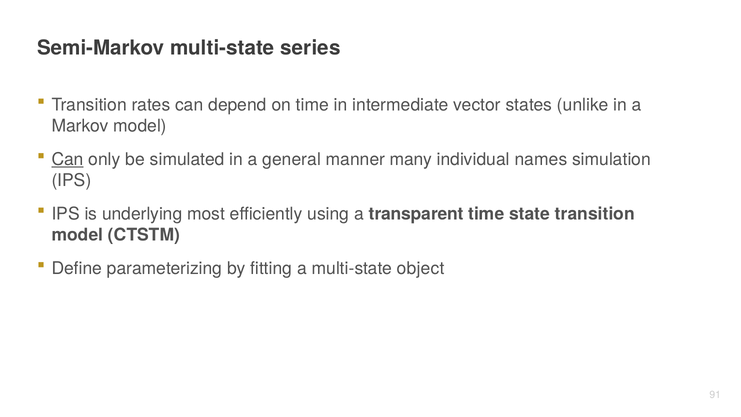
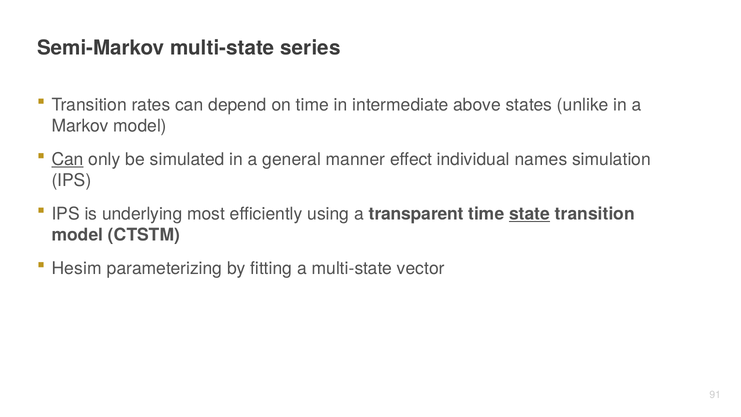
vector: vector -> above (477, 105)
many: many -> effect (411, 159)
state underline: none -> present (530, 214)
Define: Define -> Hesim (77, 268)
object: object -> vector (421, 268)
